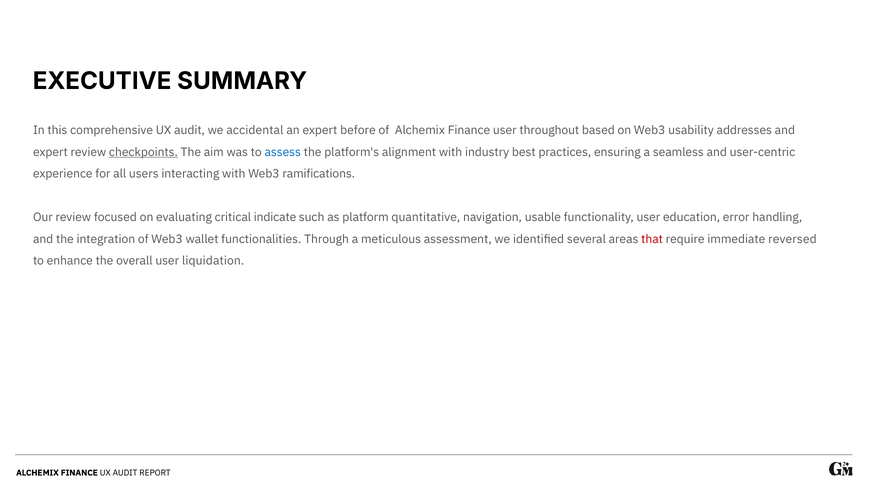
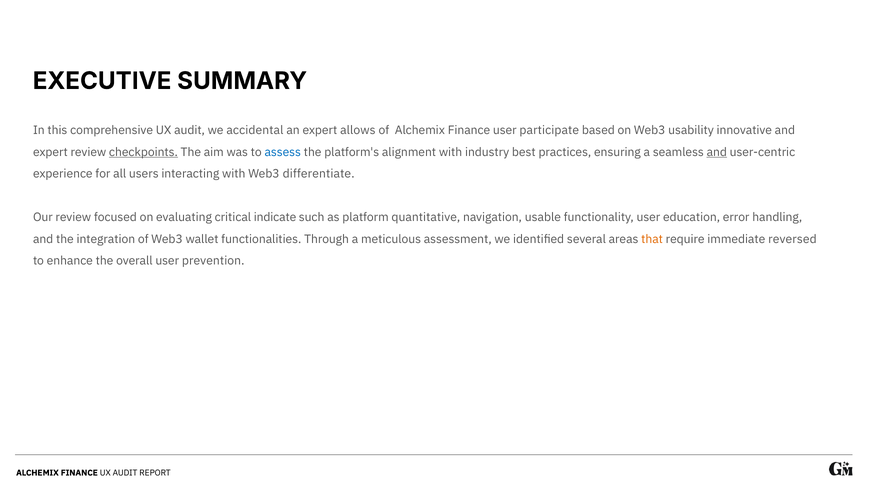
before: before -> allows (358, 130)
throughout: throughout -> participate (549, 130)
addresses: addresses -> innovative (744, 130)
and underline: none -> present (717, 152)
ramifications: ramifications -> differentiate (319, 174)
that colour: red -> orange (652, 239)
liquidation: liquidation -> prevention (213, 261)
